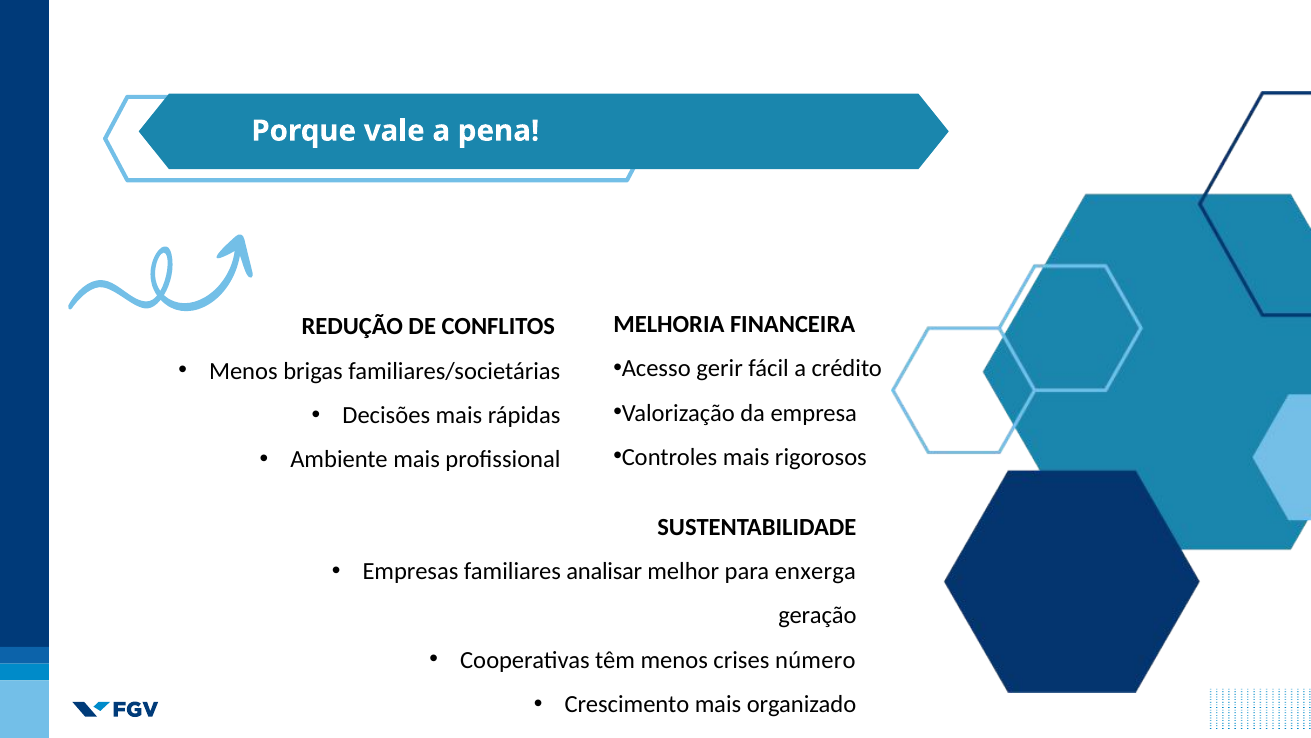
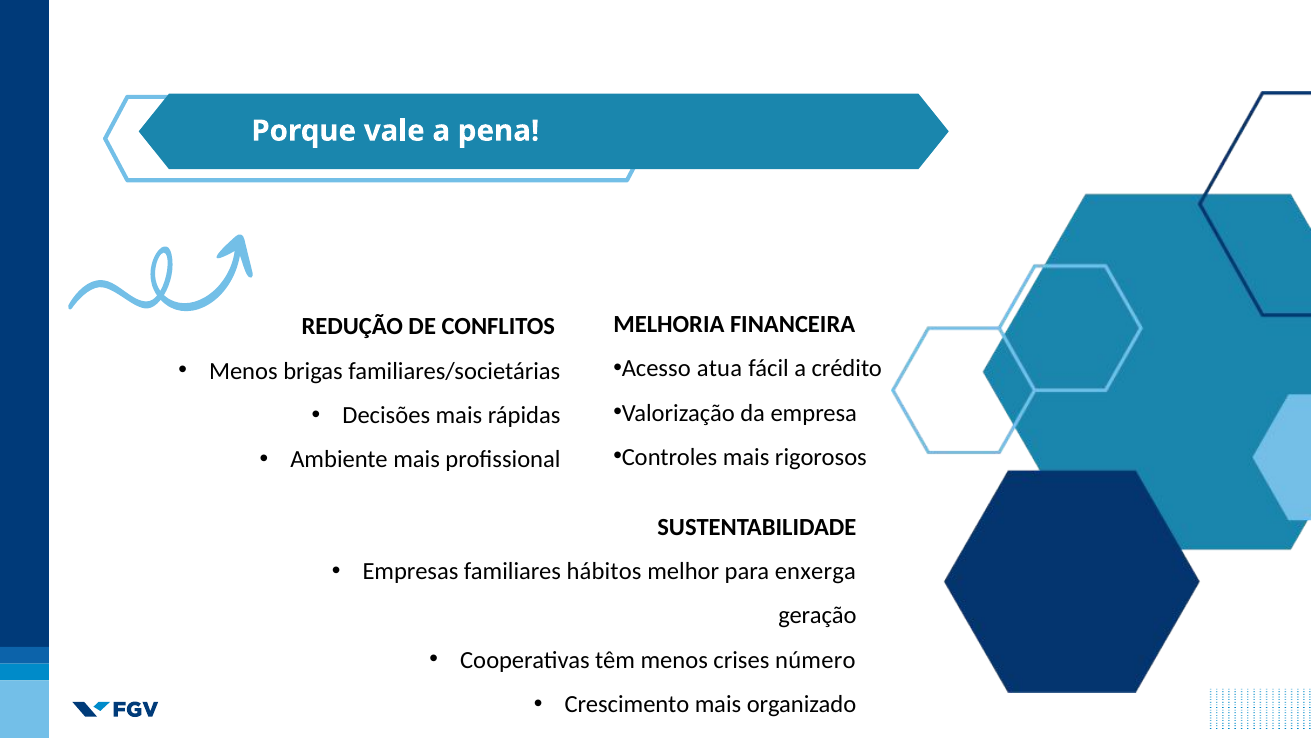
gerir: gerir -> atua (719, 368)
analisar: analisar -> hábitos (604, 571)
